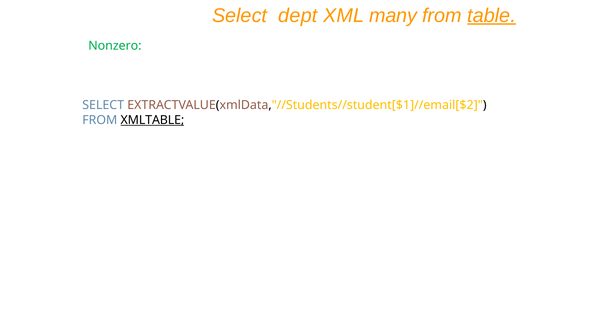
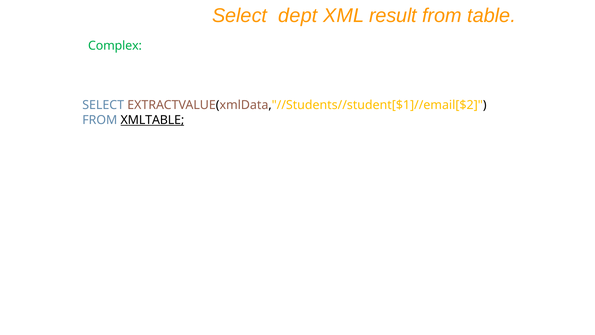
many: many -> result (393, 15)
table underline: present -> none (492, 15)
Nonzero: Nonzero -> Complex (115, 46)
